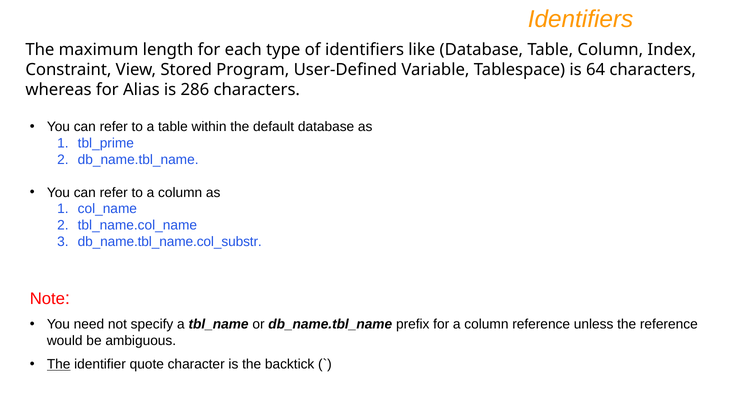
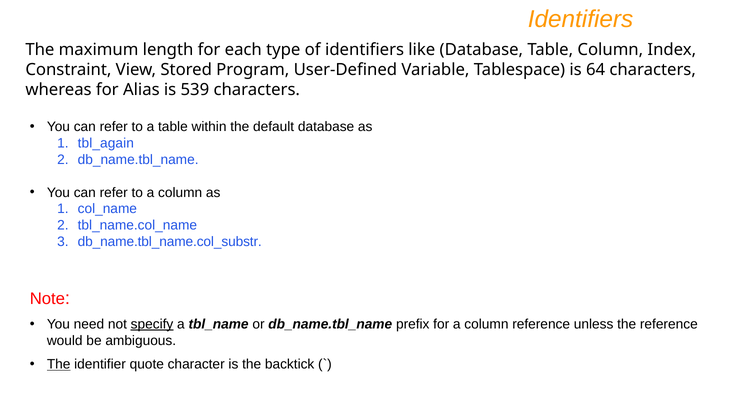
286: 286 -> 539 (195, 90)
tbl_prime: tbl_prime -> tbl_again (106, 143)
specify underline: none -> present (152, 324)
